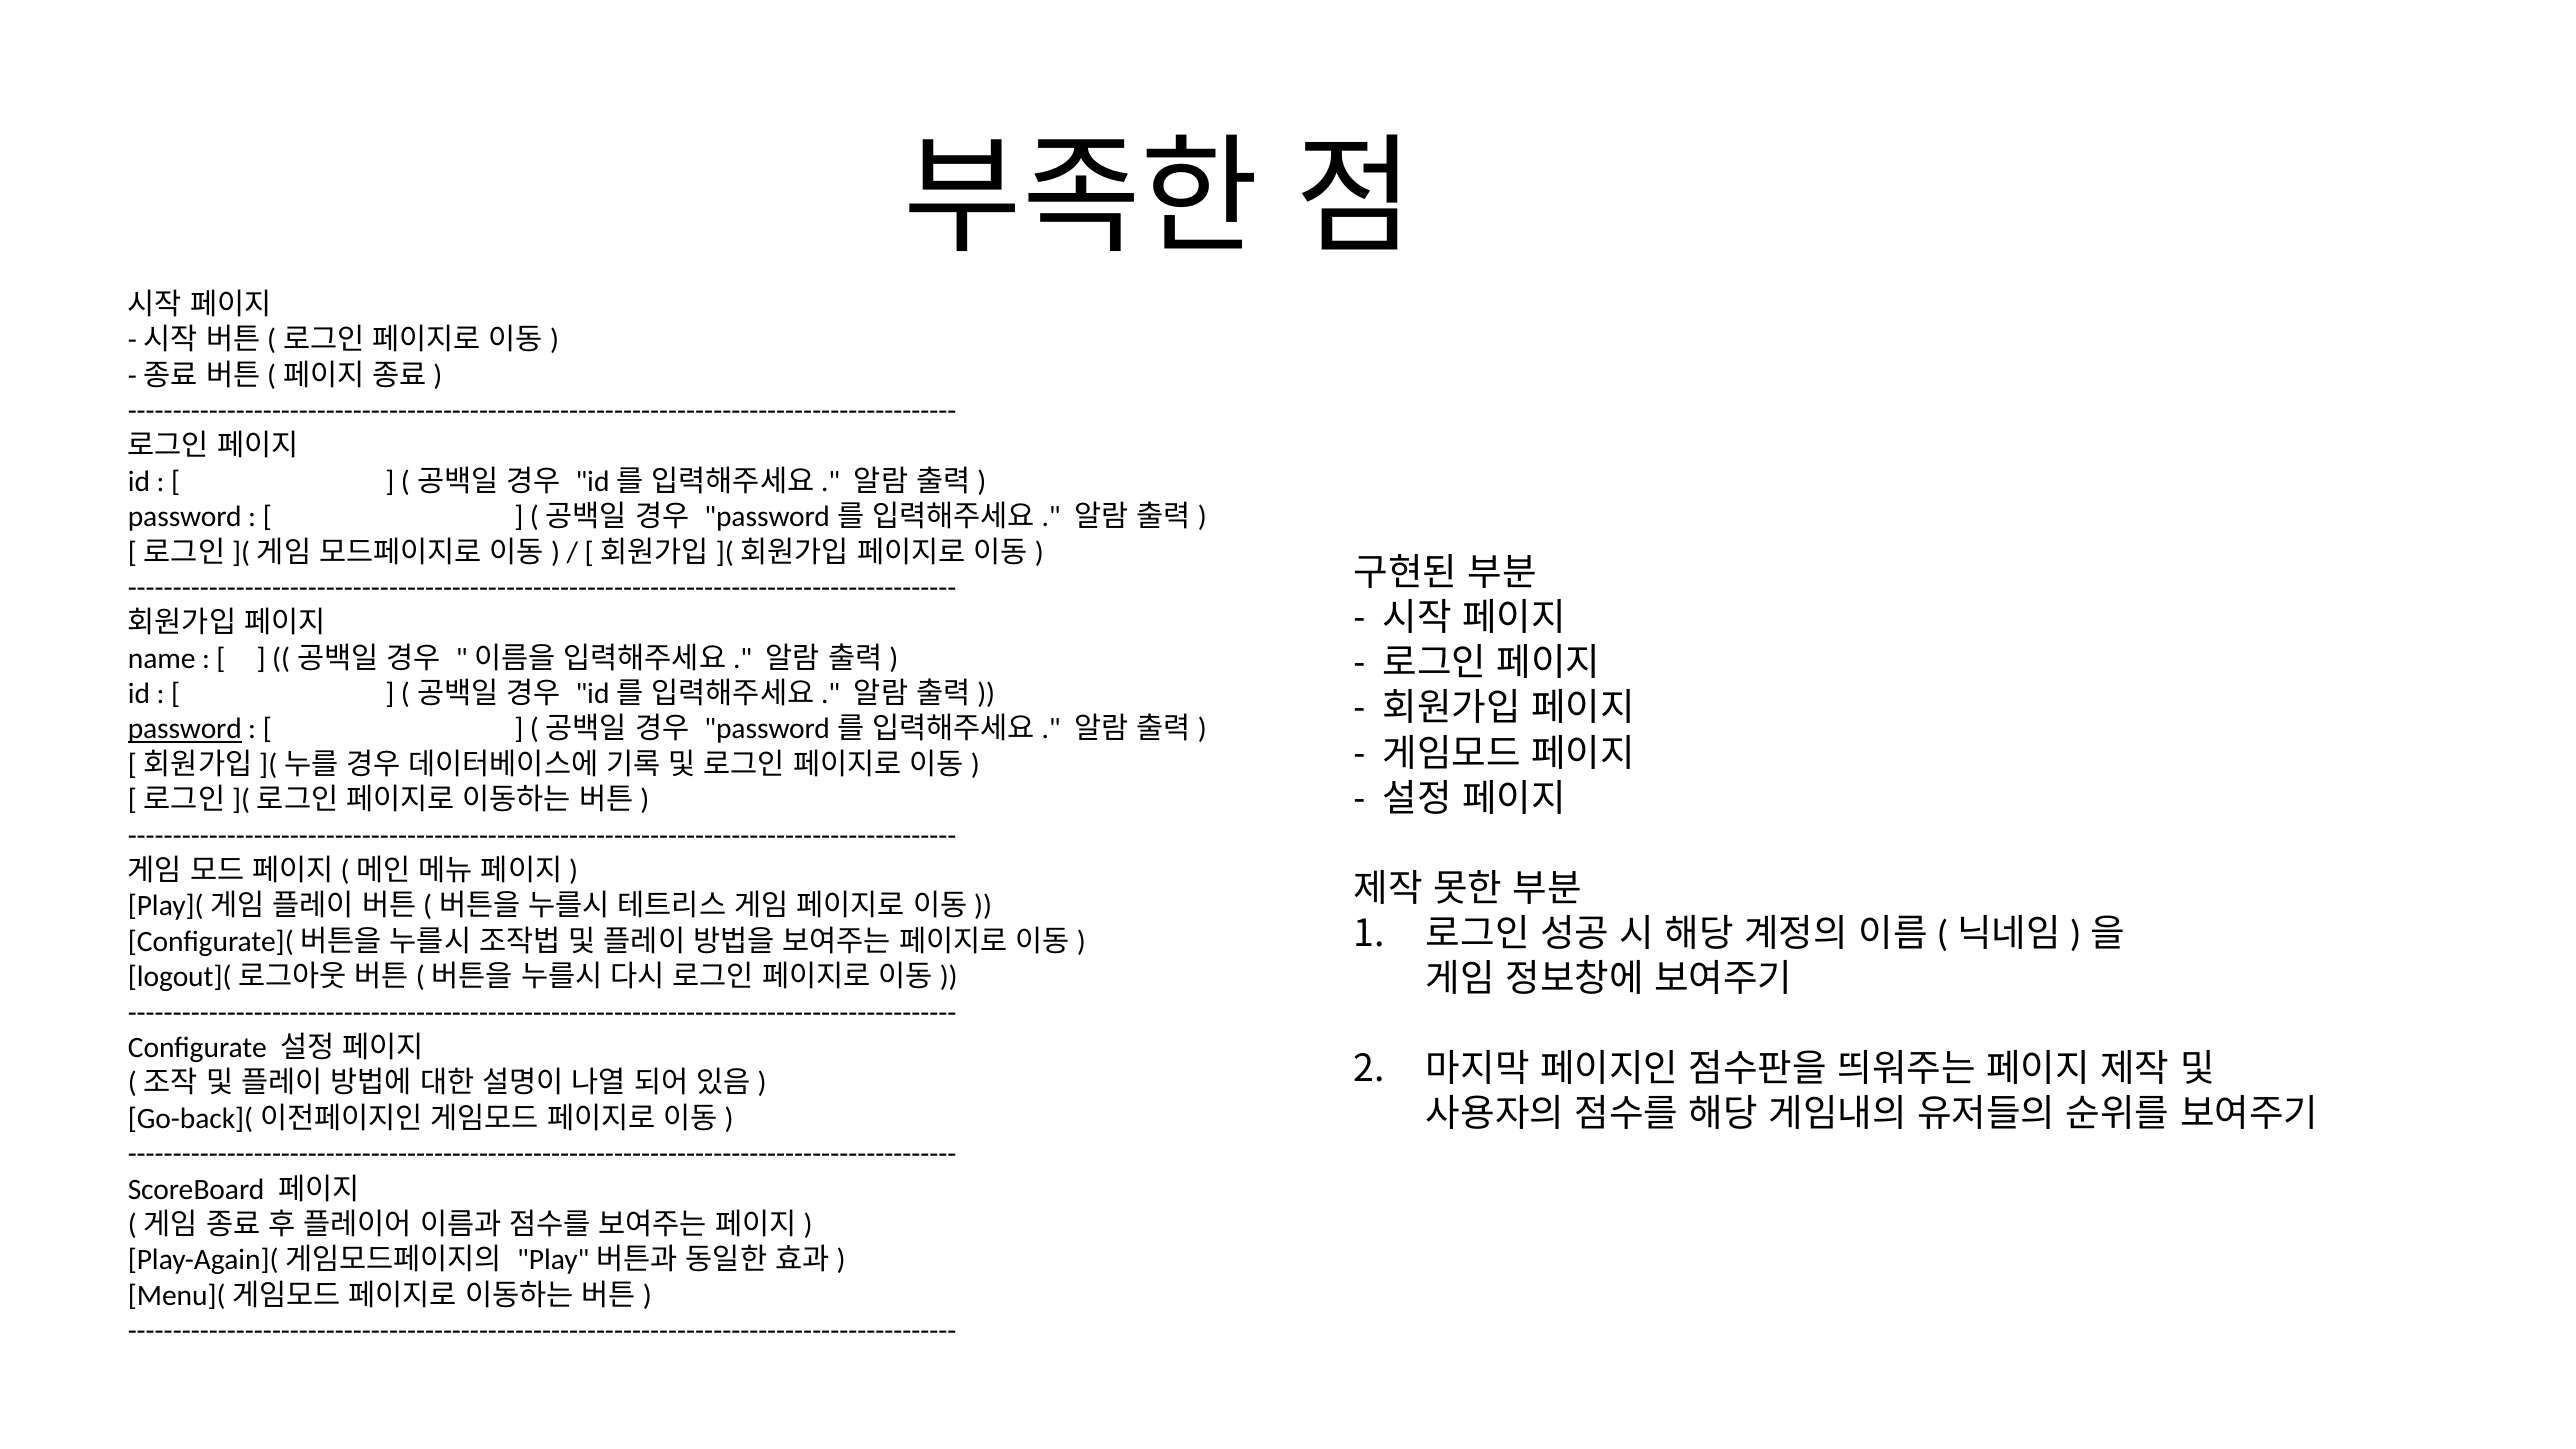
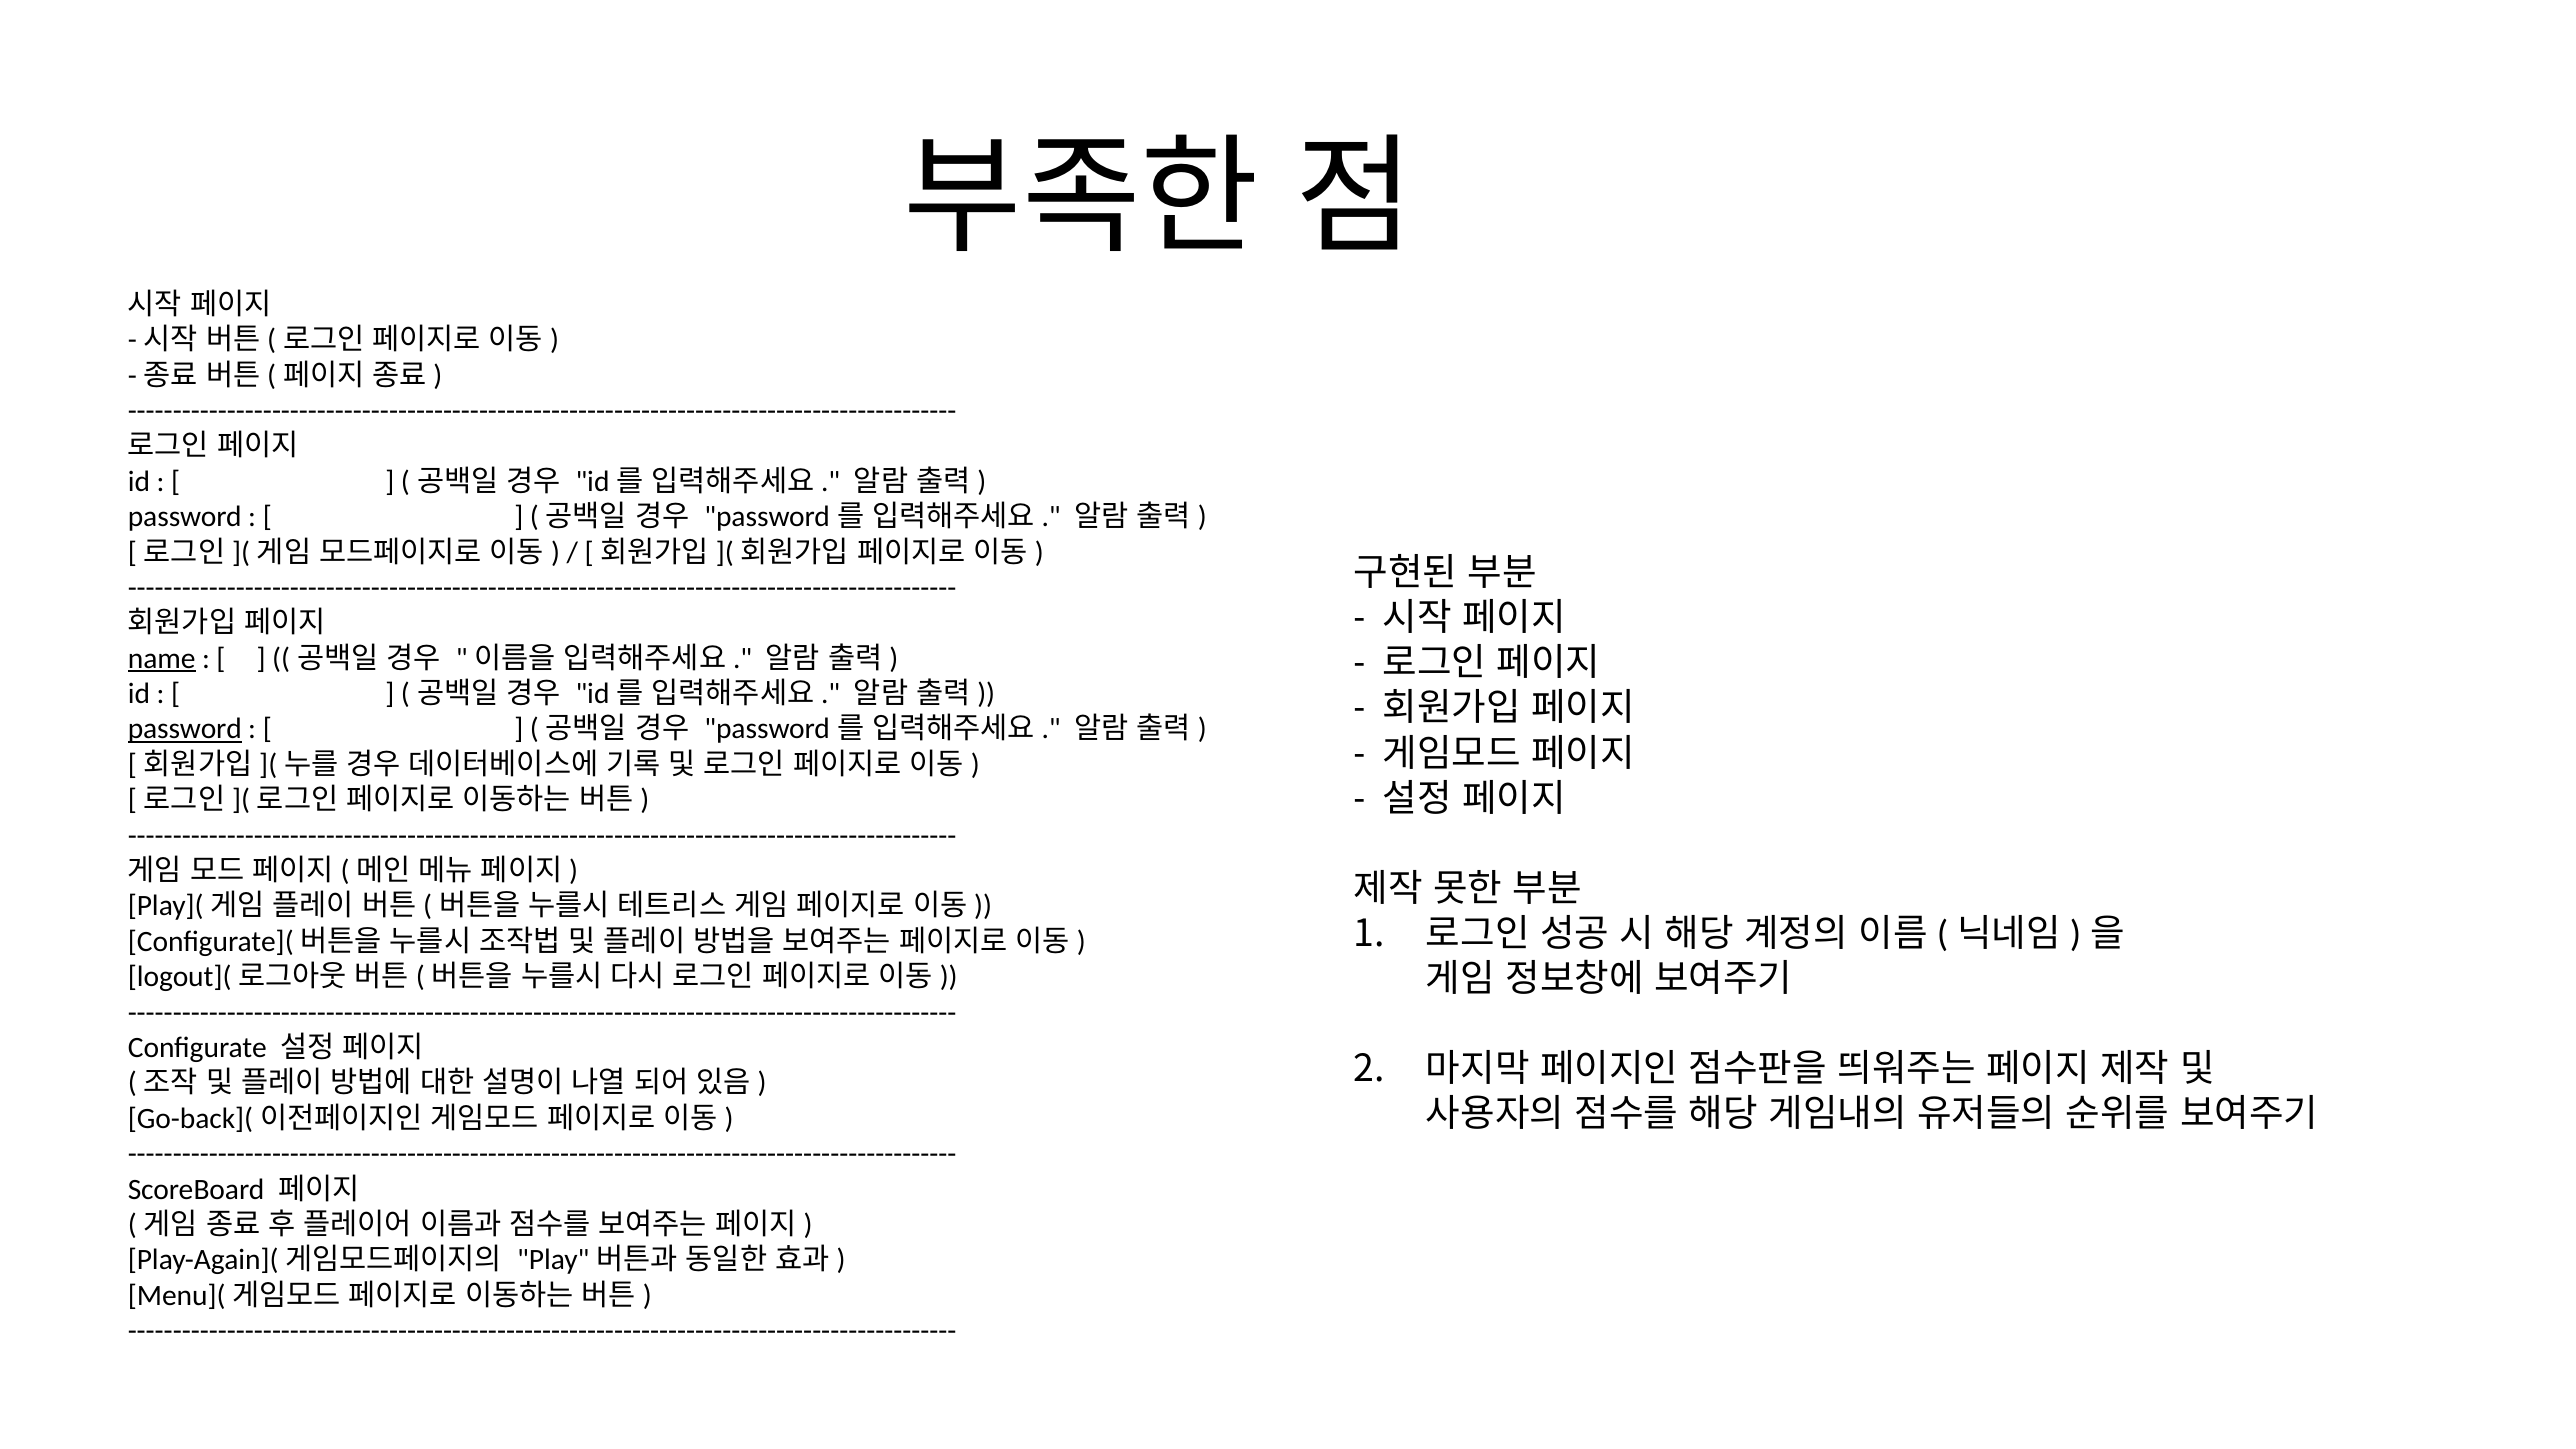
name underline: none -> present (162, 658)
